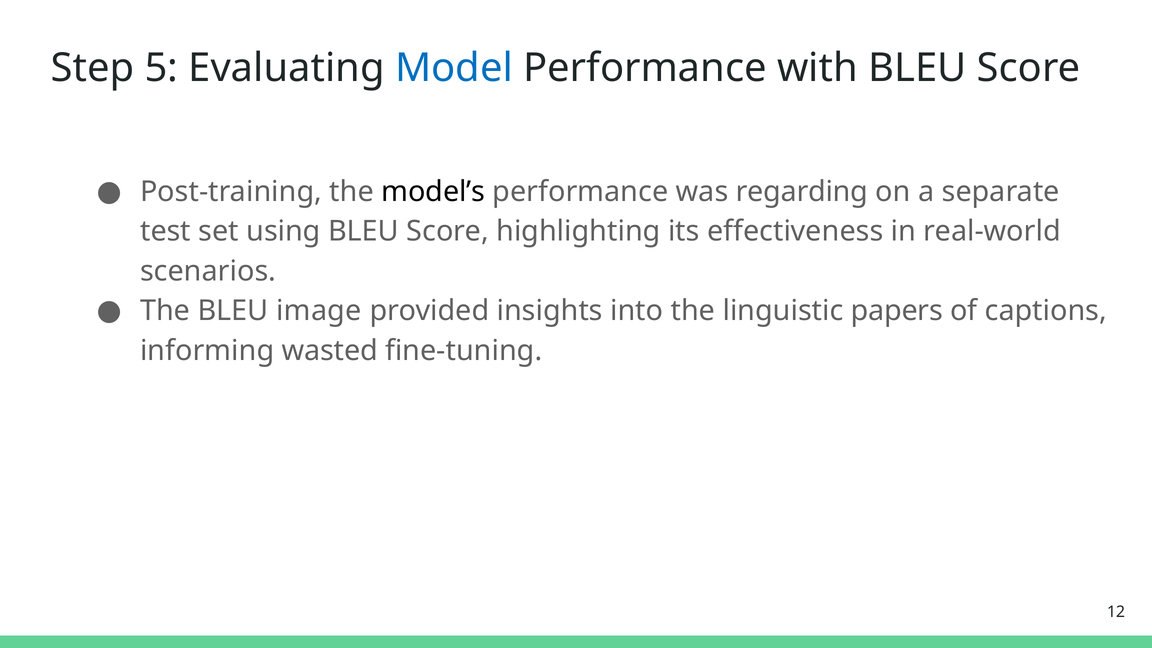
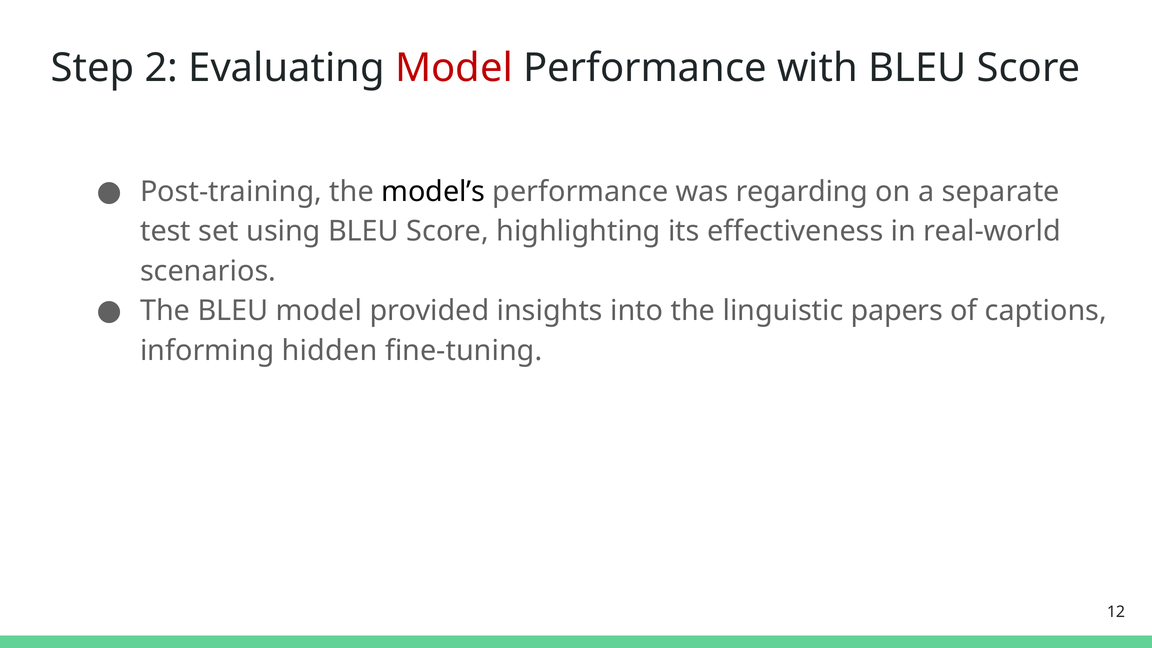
5: 5 -> 2 (161, 68)
Model colour: blue -> red (454, 68)
BLEU image: image -> model (319, 311)
wasted: wasted -> hidden (330, 351)
